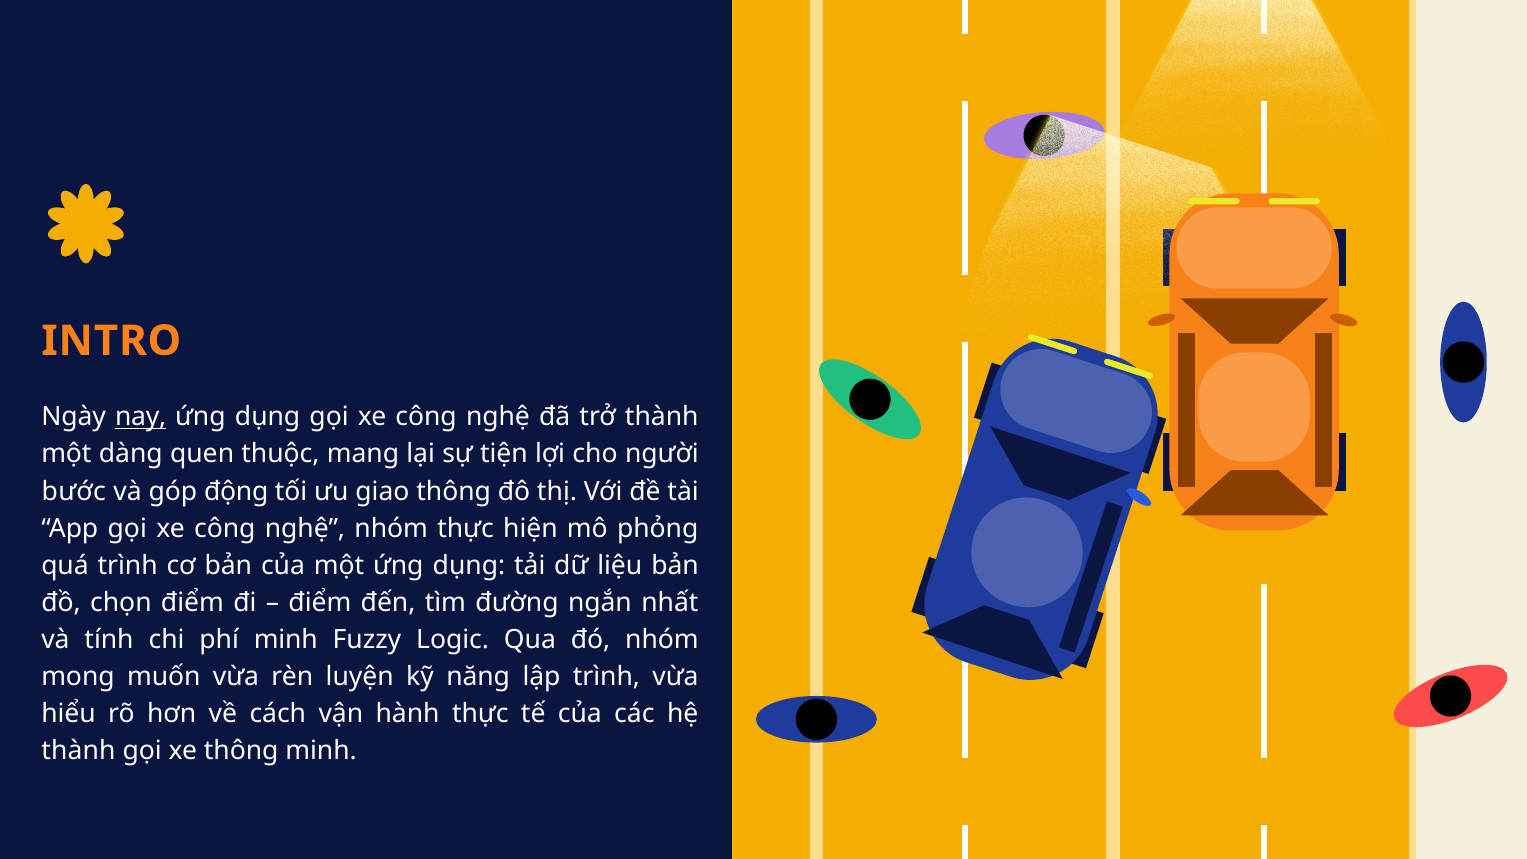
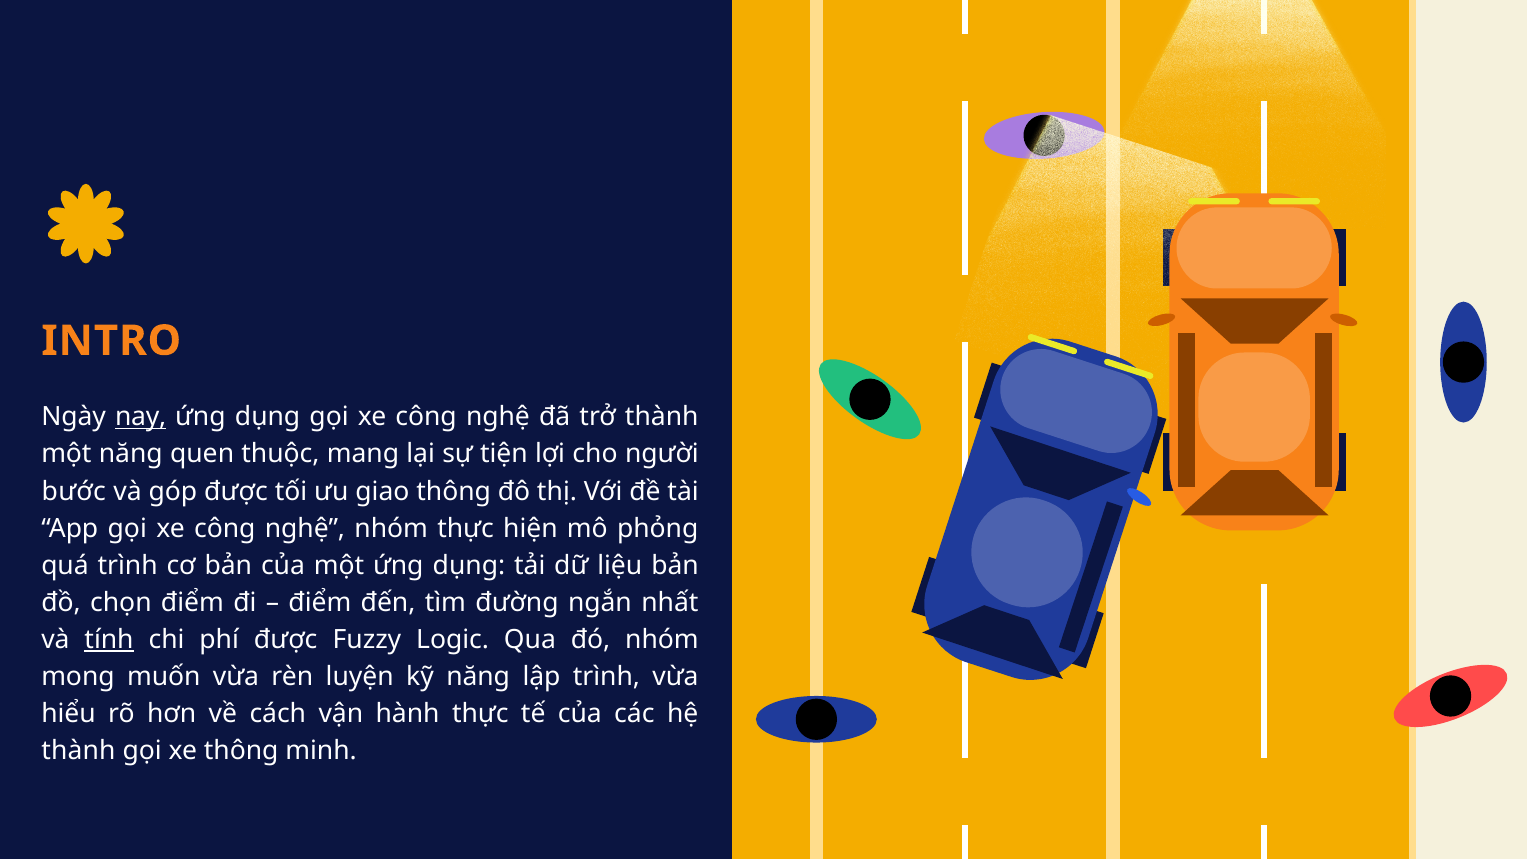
một dàng: dàng -> năng (131, 454)
góp động: động -> được (236, 491)
tính underline: none -> present (109, 640)
phí minh: minh -> được (286, 640)
